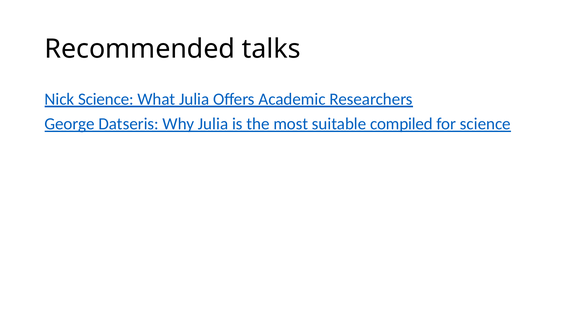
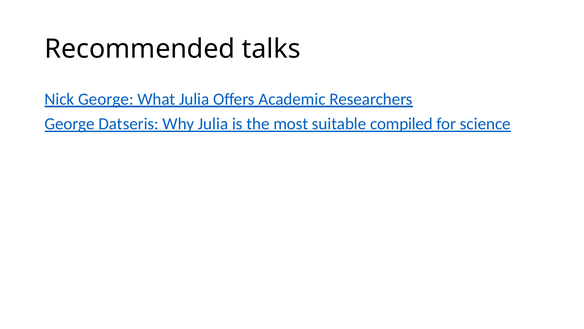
Nick Science: Science -> George (106, 99)
